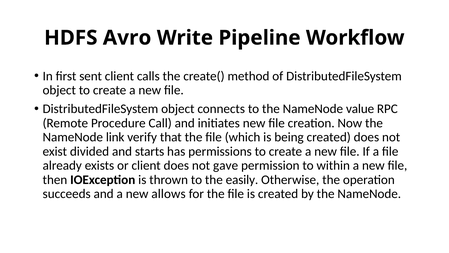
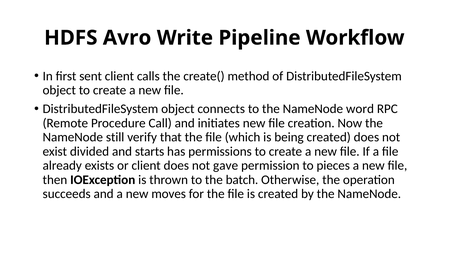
value: value -> word (360, 109)
link: link -> still (115, 137)
within: within -> pieces (333, 165)
easily: easily -> batch (242, 179)
allows: allows -> moves (169, 194)
